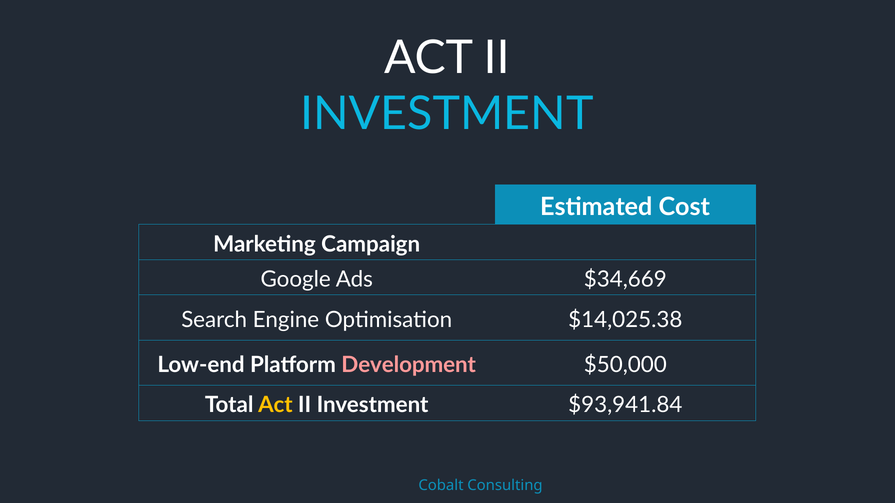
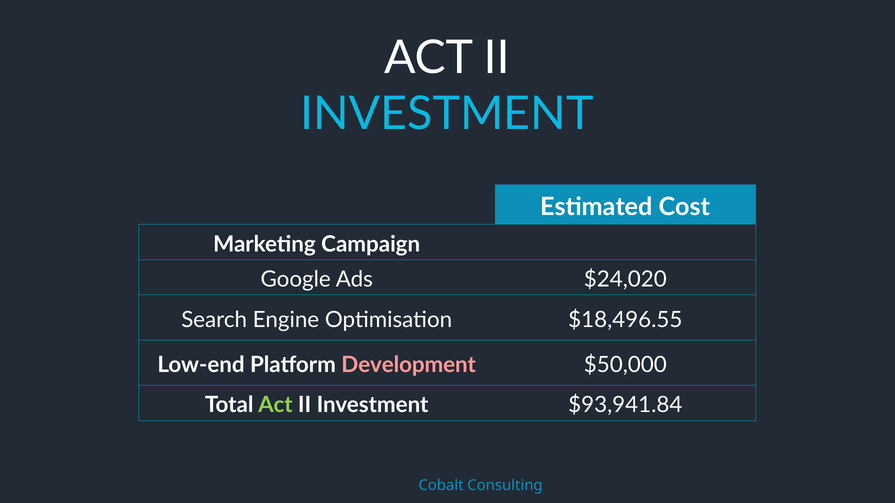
$34,669: $34,669 -> $24,020 (625, 280)
$14,025.38: $14,025.38 -> $18,496.55 (625, 320)
Act colour: yellow -> light green (275, 405)
